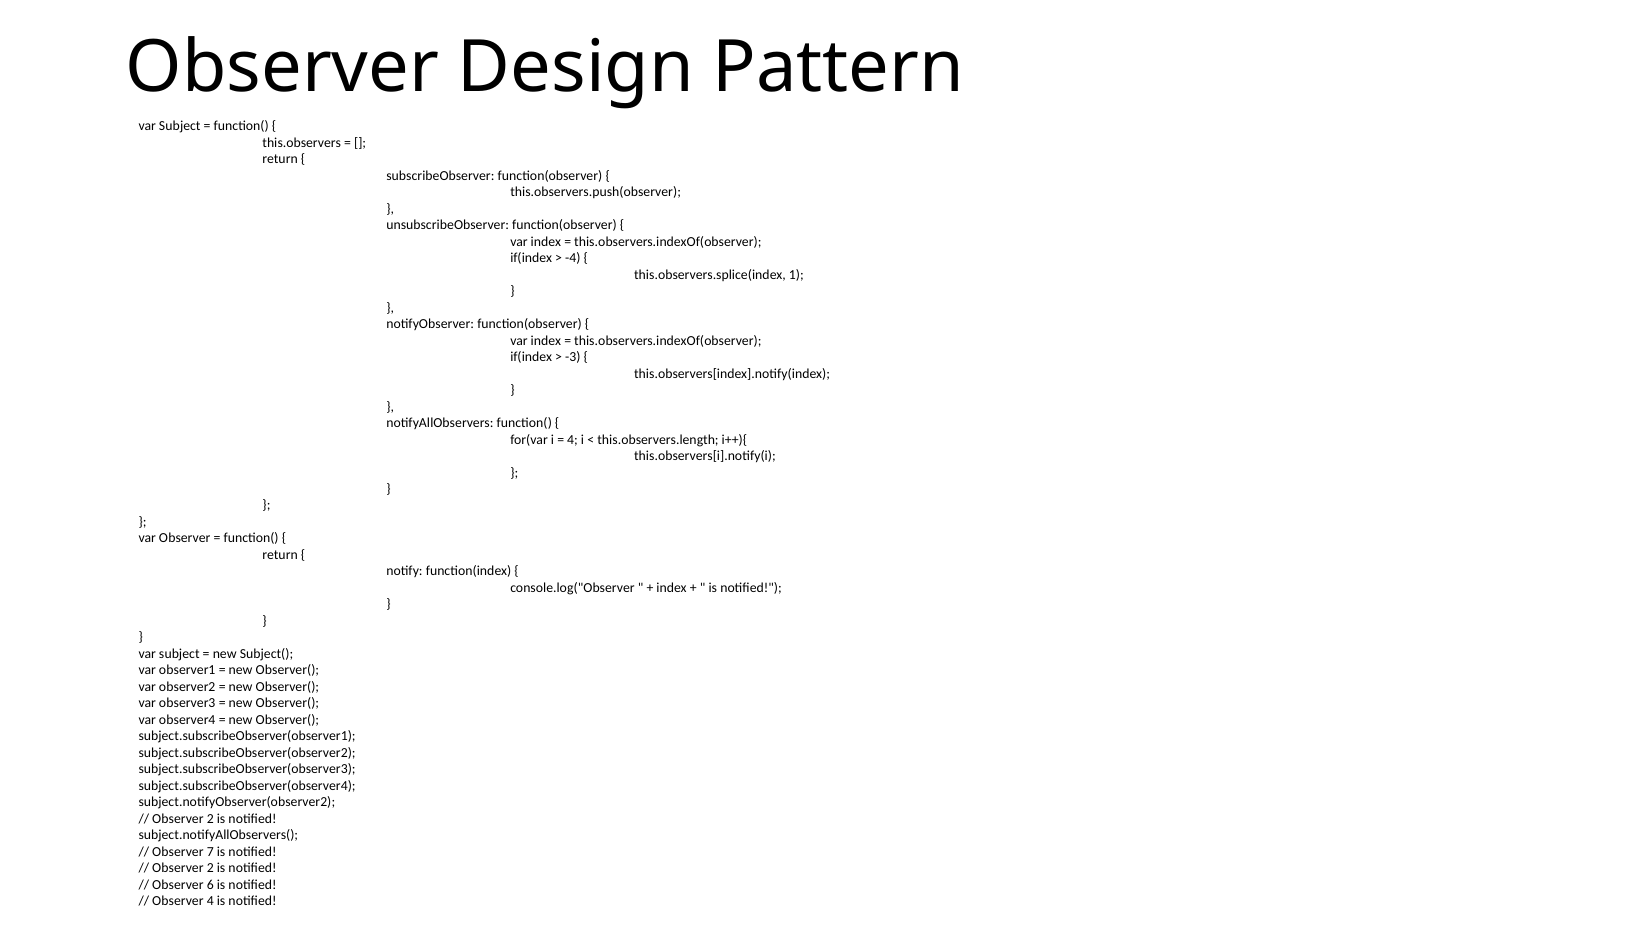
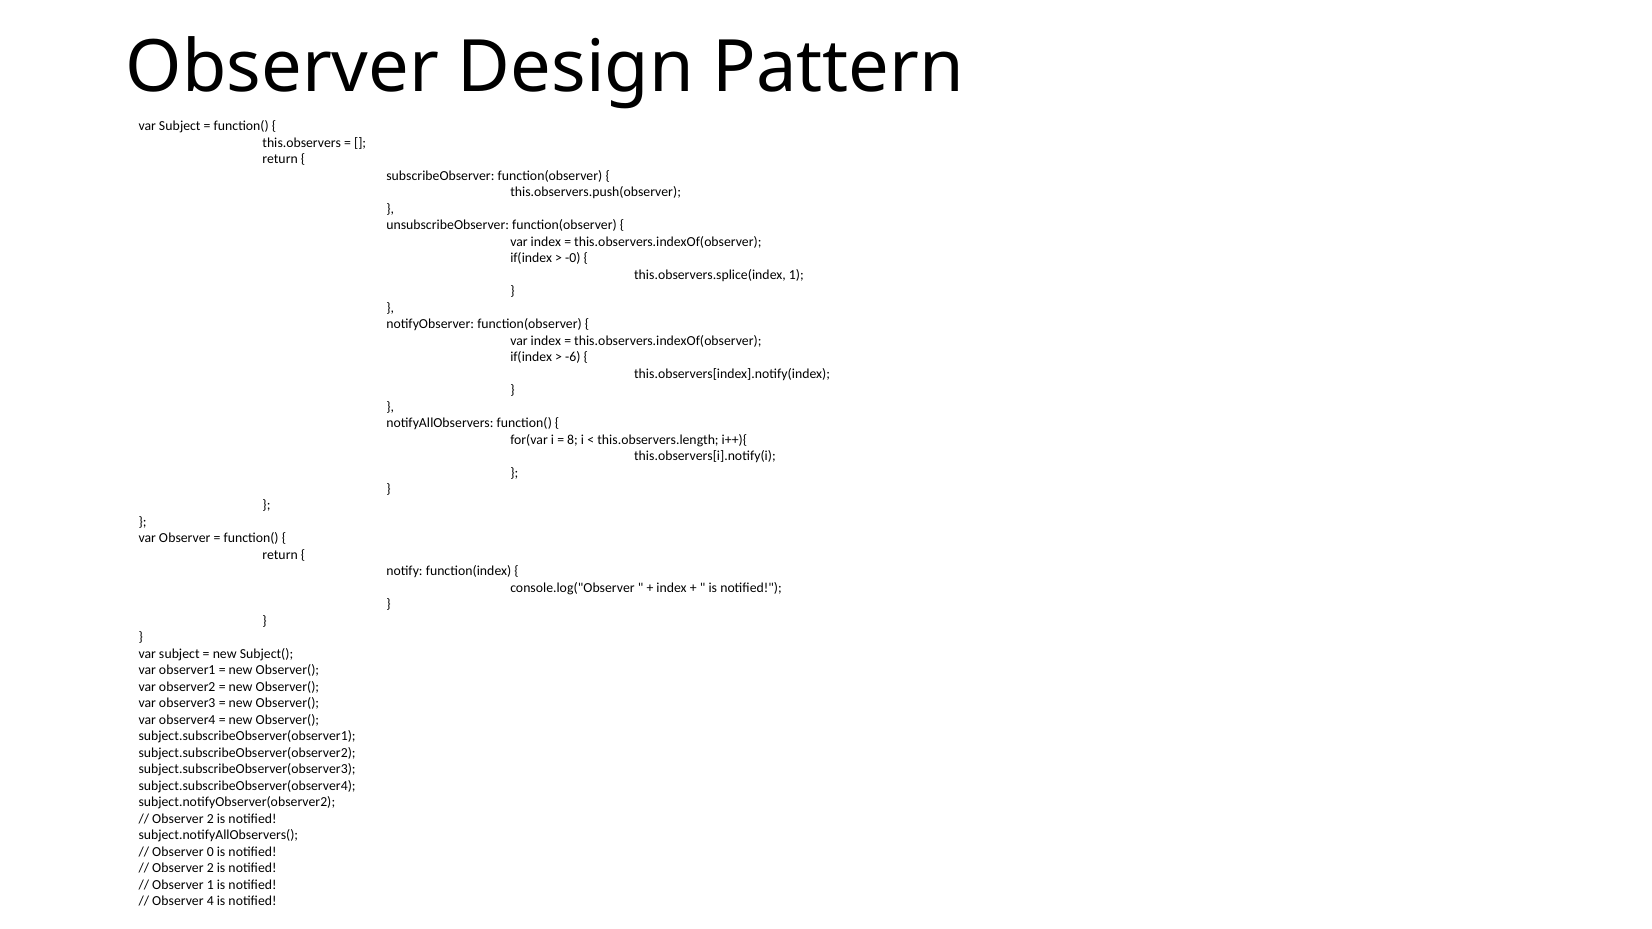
-4: -4 -> -0 (573, 258)
-3: -3 -> -6 (573, 357)
4: 4 -> 8 (572, 440)
7: 7 -> 0 (210, 852)
Observer 6: 6 -> 1 (210, 885)
